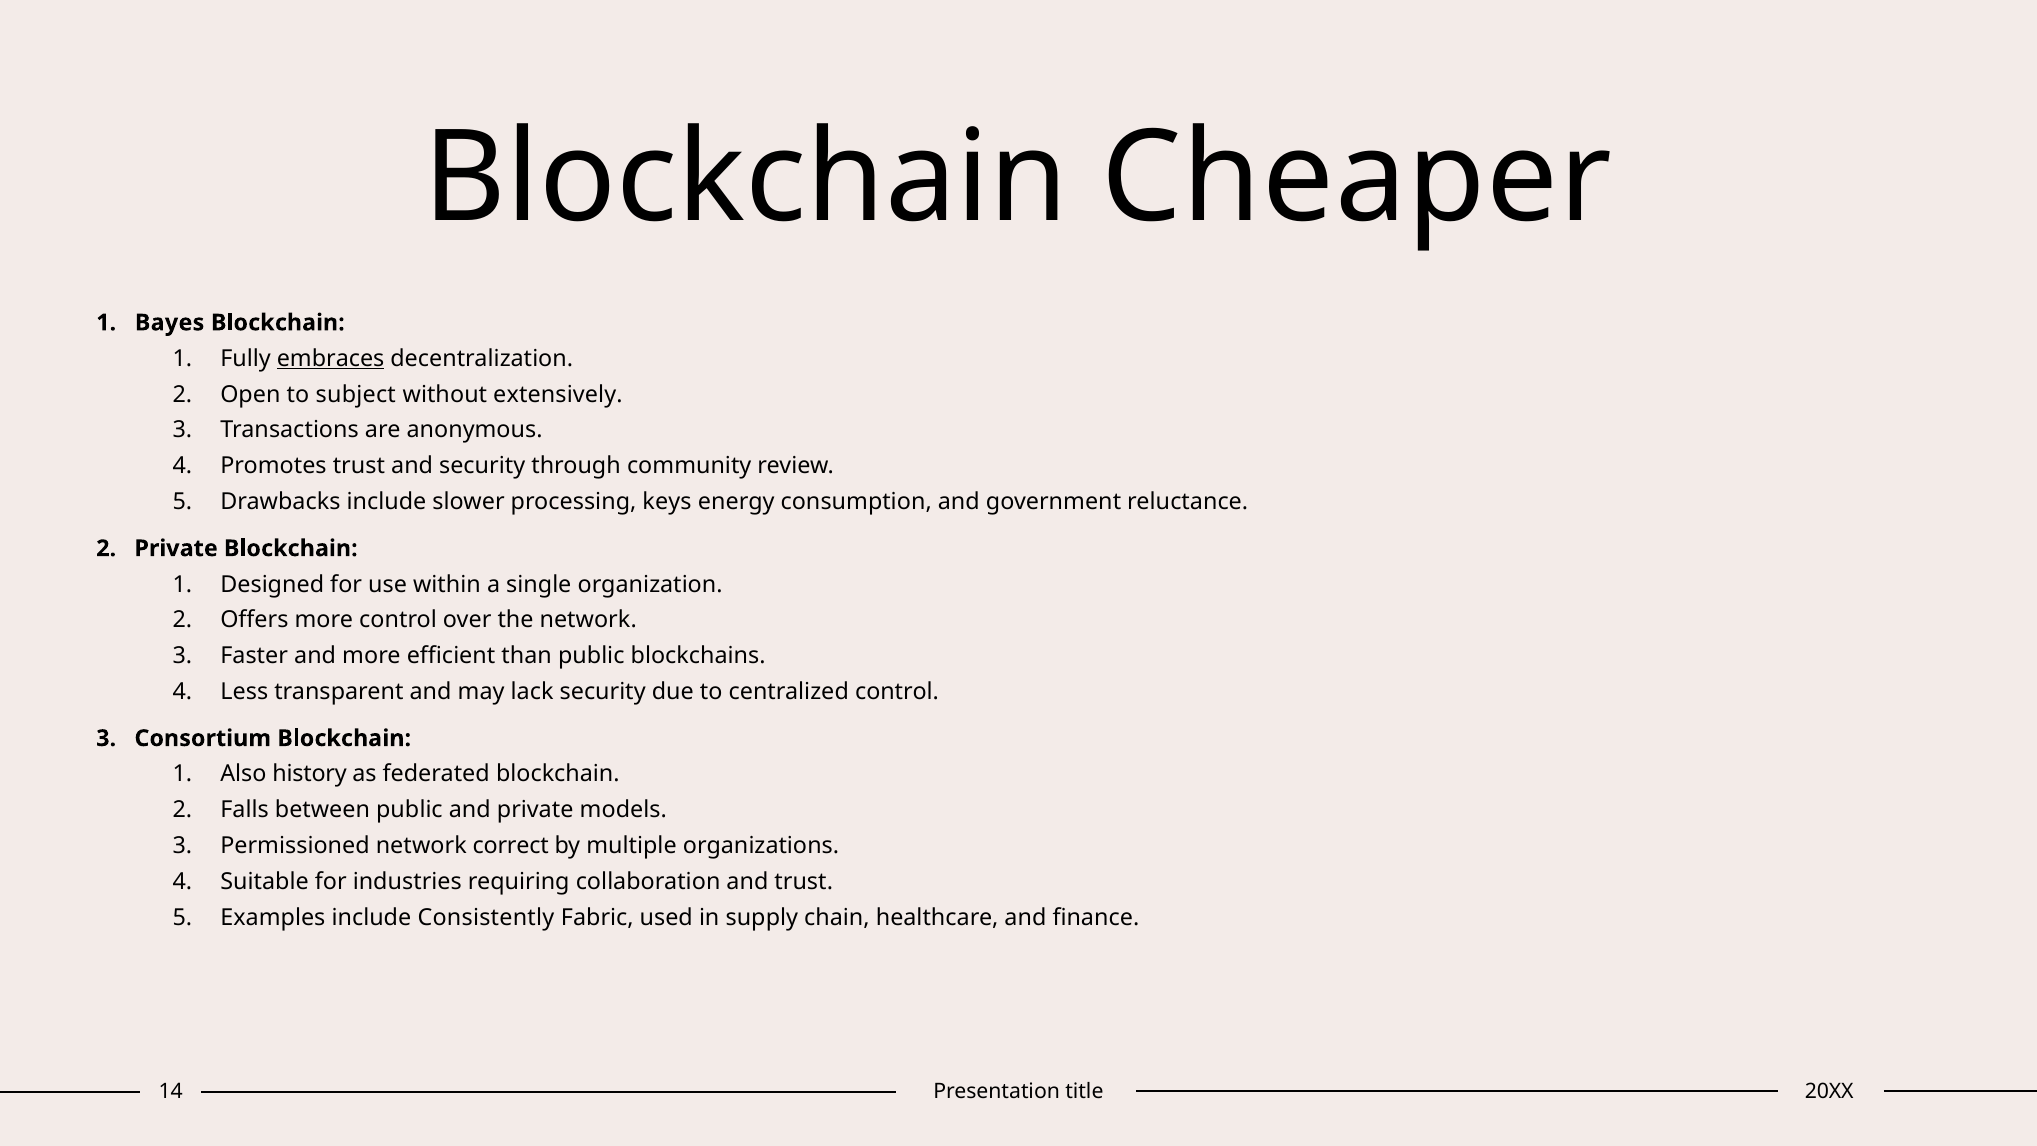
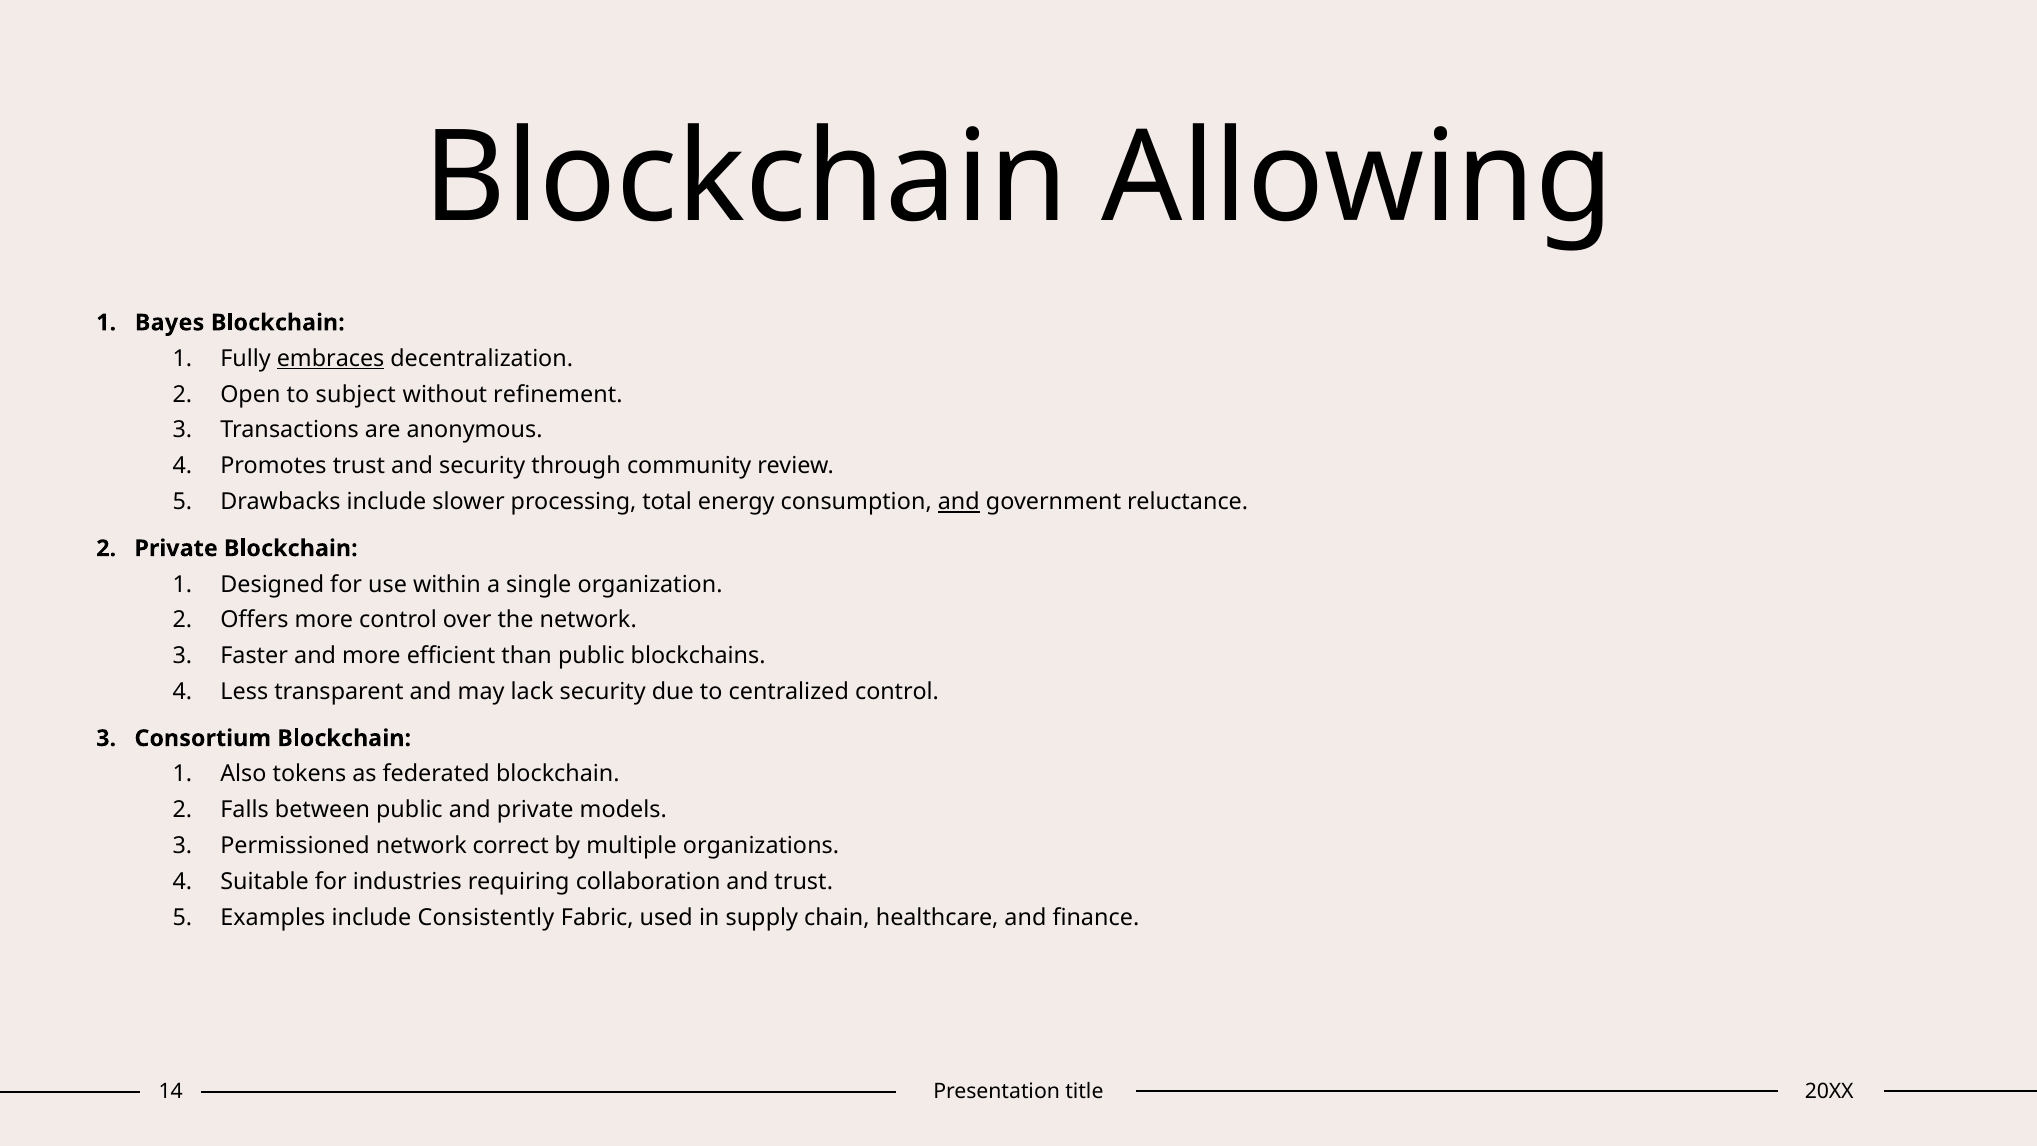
Cheaper: Cheaper -> Allowing (1357, 178)
extensively: extensively -> refinement (558, 394)
keys: keys -> total (667, 502)
and underline: none -> present (959, 502)
history: history -> tokens (309, 774)
